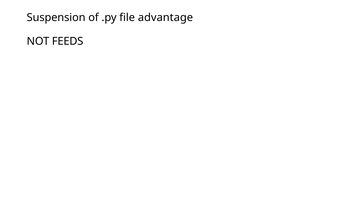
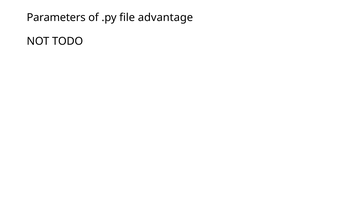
Suspension: Suspension -> Parameters (56, 18)
FEEDS: FEEDS -> TODO (68, 41)
